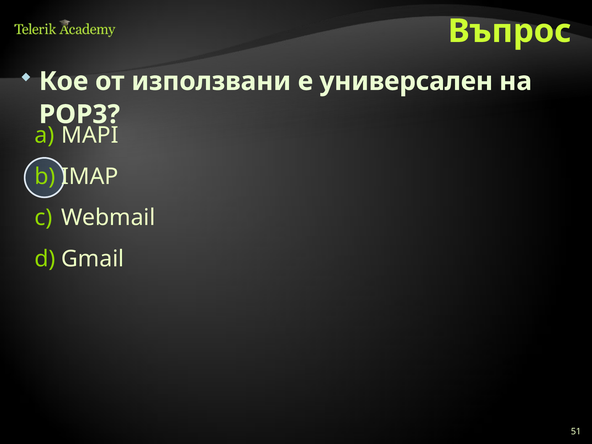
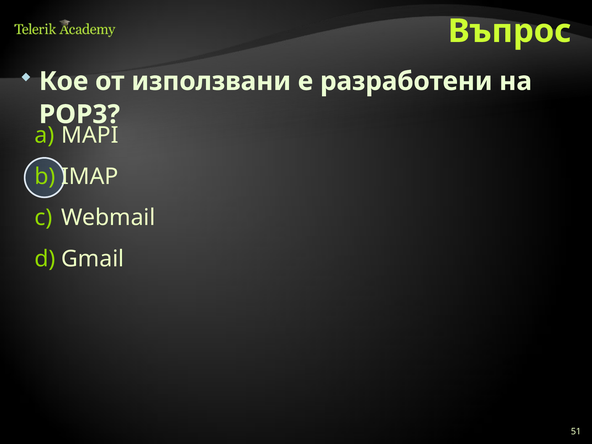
универсален: универсален -> разработени (406, 81)
